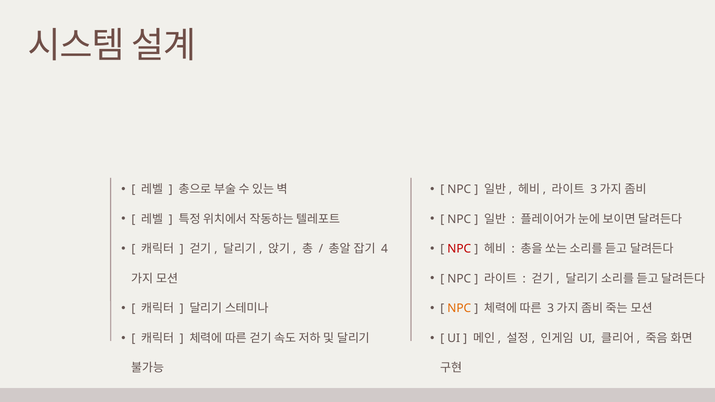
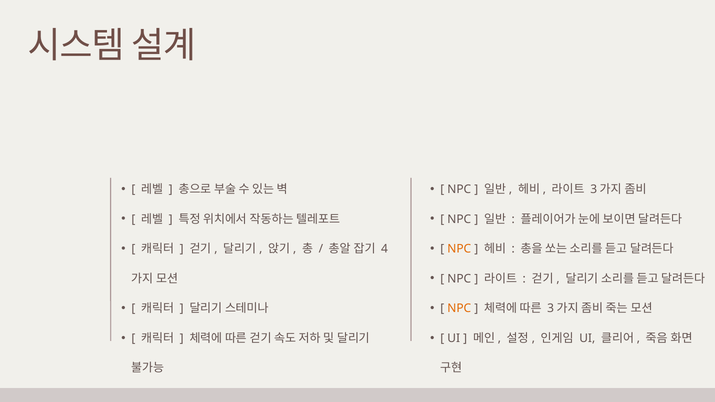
NPC colour: red -> orange (459, 249)
